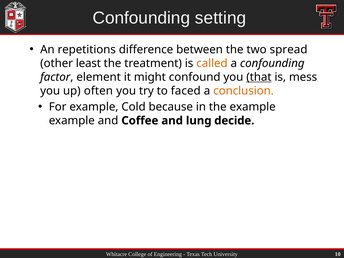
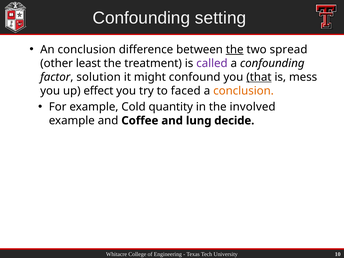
An repetitions: repetitions -> conclusion (87, 50)
the underline: none -> present (235, 50)
called colour: orange -> purple (212, 63)
element: element -> solution (99, 77)
often: often -> effect (98, 91)
because: because -> quantity (171, 107)
the example: example -> involved (253, 107)
